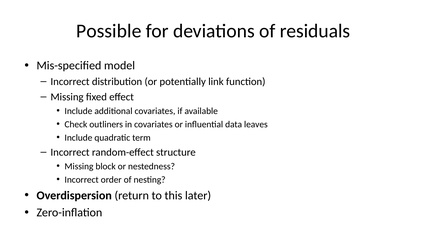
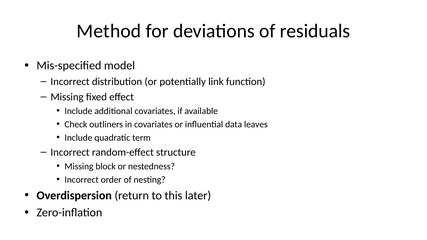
Possible: Possible -> Method (109, 31)
